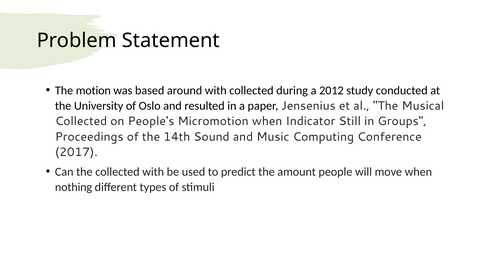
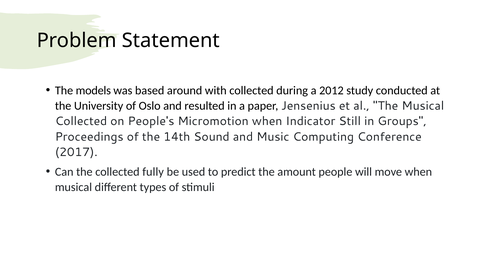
motion: motion -> models (93, 91)
collected with: with -> fully (153, 172)
nothing: nothing -> musical (73, 188)
